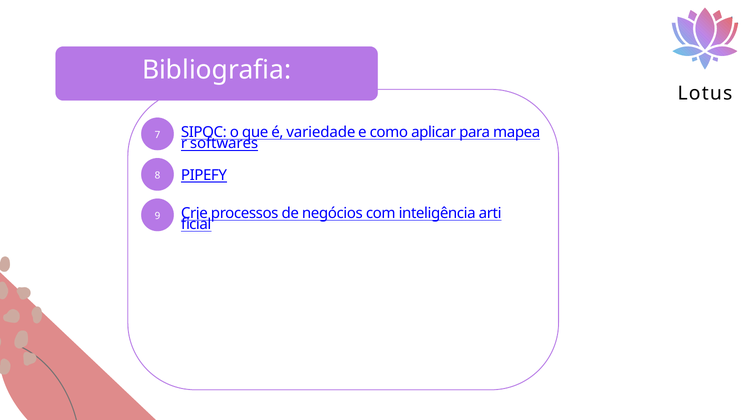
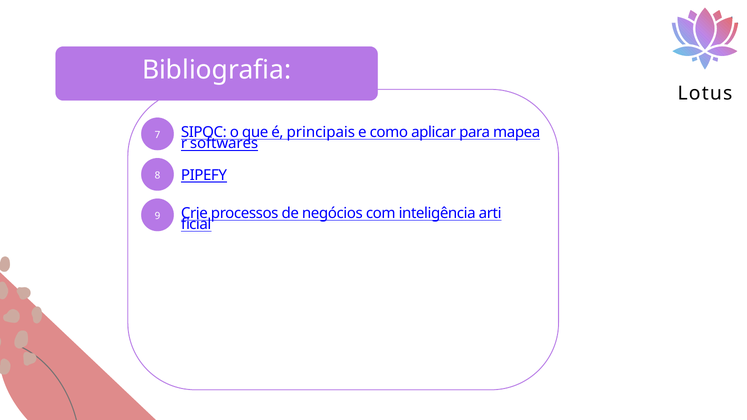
variedade: variedade -> principais (321, 132)
